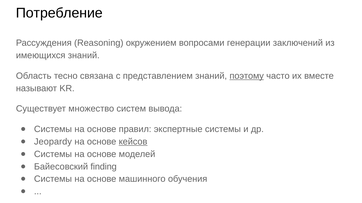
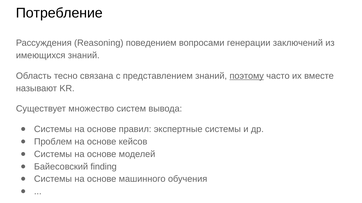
окружением: окружением -> поведением (151, 43)
Jeopardy: Jeopardy -> Проблем (53, 142)
кейсов underline: present -> none (133, 142)
